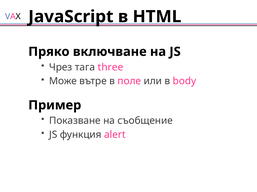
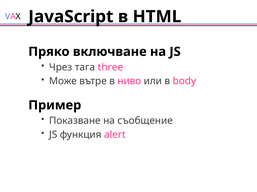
поле: поле -> ниво (129, 81)
